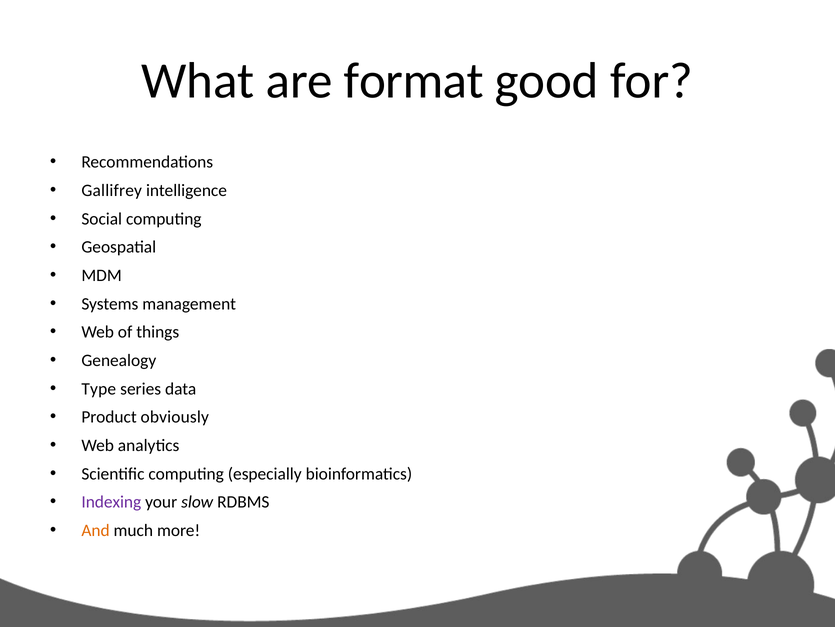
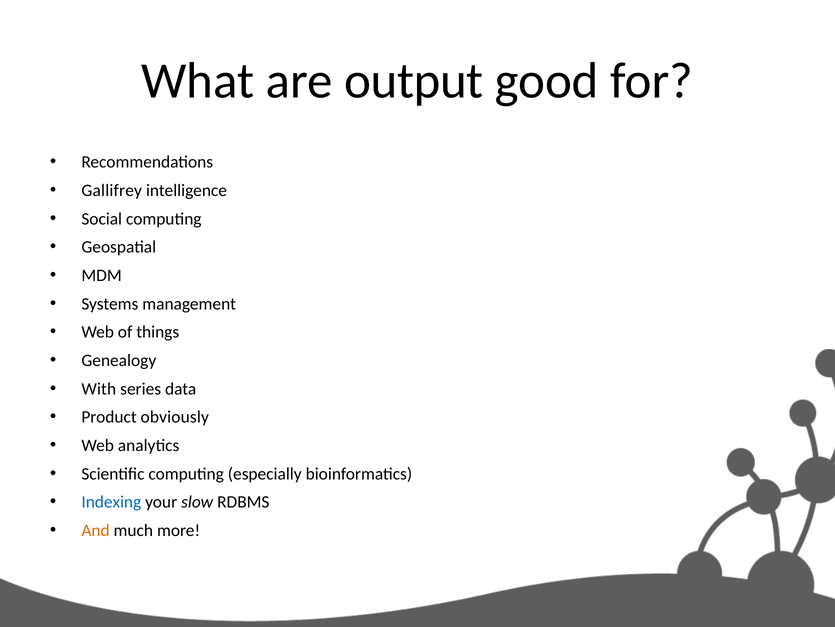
format: format -> output (414, 81)
Type: Type -> With (99, 388)
Indexing colour: purple -> blue (111, 502)
